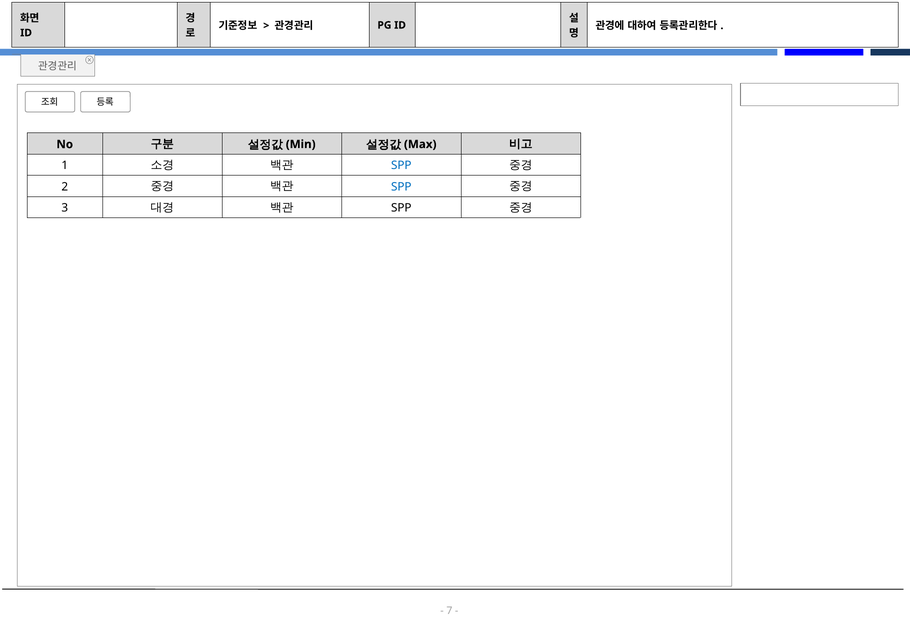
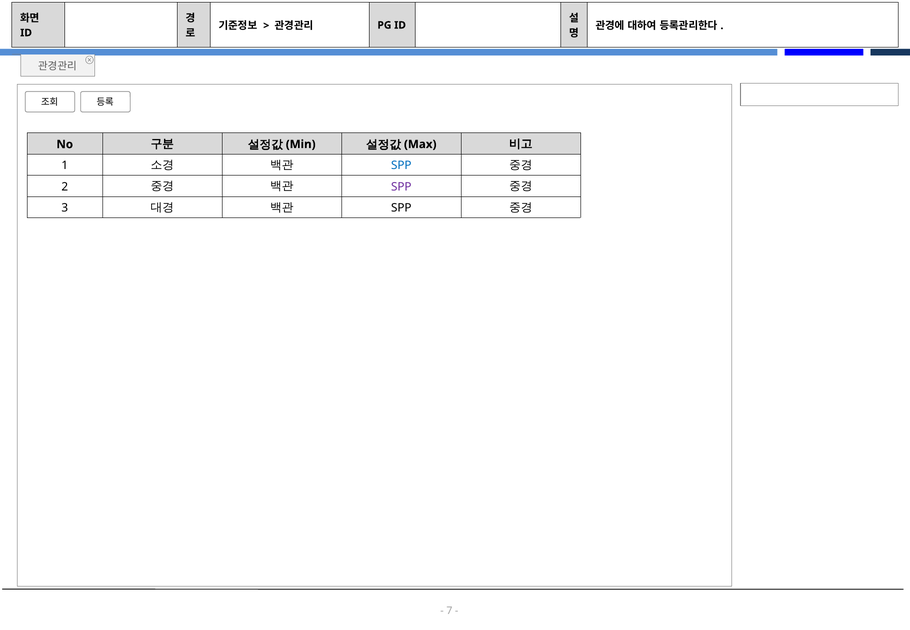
SPP colour: blue -> purple (401, 187)
